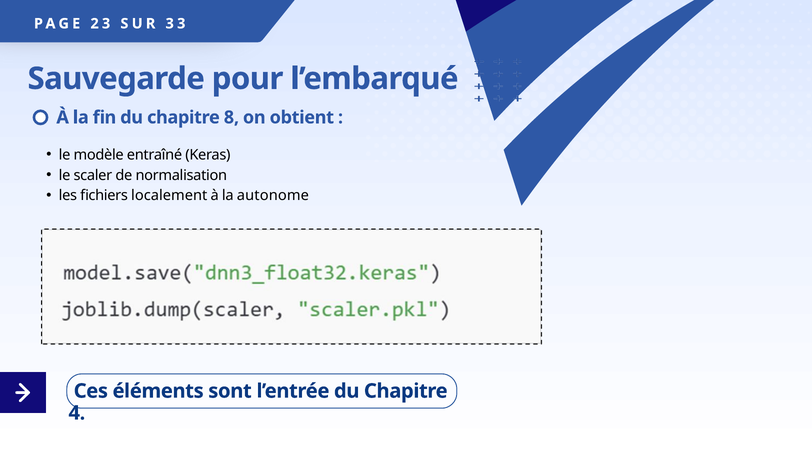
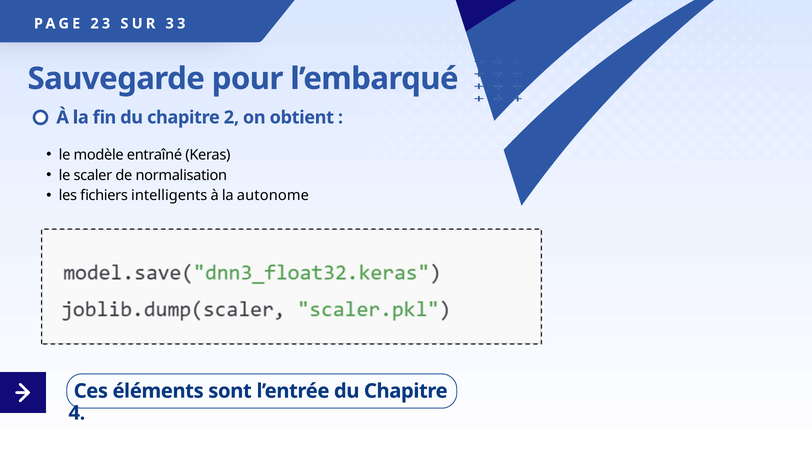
8: 8 -> 2 (231, 117)
localement: localement -> intelligents (169, 196)
